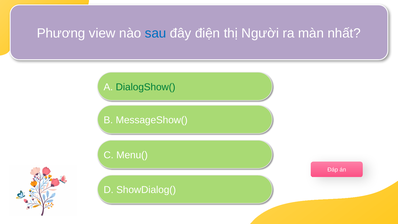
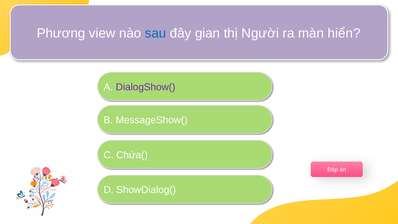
điện: điện -> gian (208, 33)
nhất: nhất -> hiển (344, 33)
DialogShow( colour: green -> purple (146, 87)
Menu(: Menu( -> Chứa( (132, 155)
